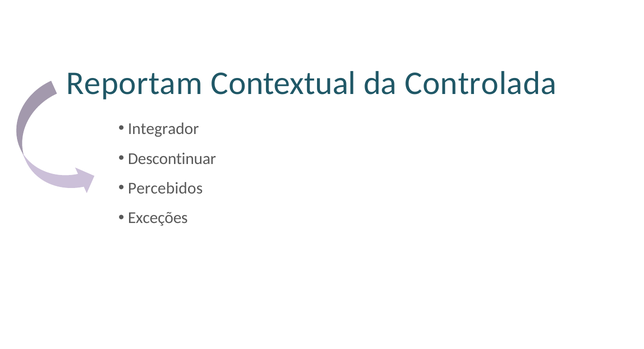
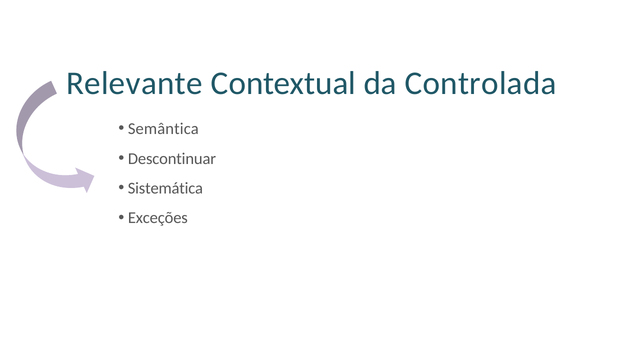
Reportam: Reportam -> Relevante (134, 83)
Integrador: Integrador -> Semântica (163, 129)
Percebidos: Percebidos -> Sistemática (165, 188)
